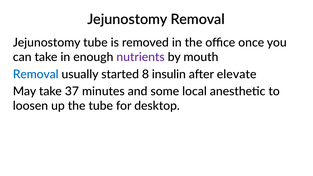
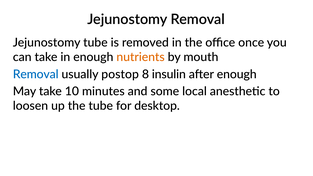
nutrients colour: purple -> orange (141, 57)
started: started -> postop (120, 74)
after elevate: elevate -> enough (237, 74)
37: 37 -> 10 (72, 91)
